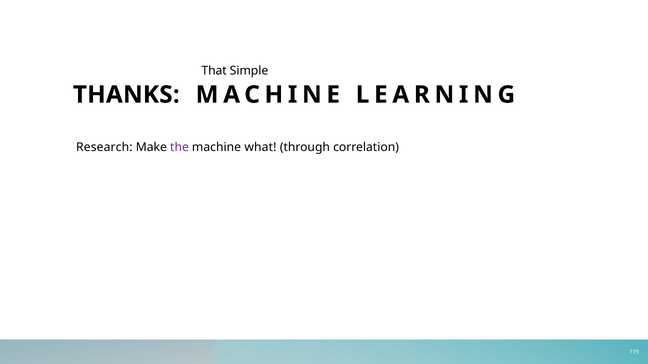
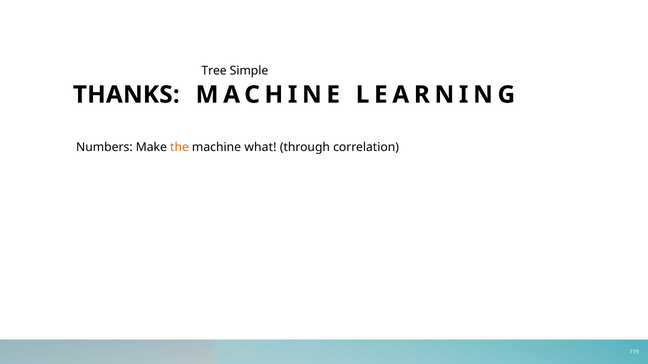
That: That -> Tree (214, 71)
Research: Research -> Numbers (104, 147)
the colour: purple -> orange (179, 147)
